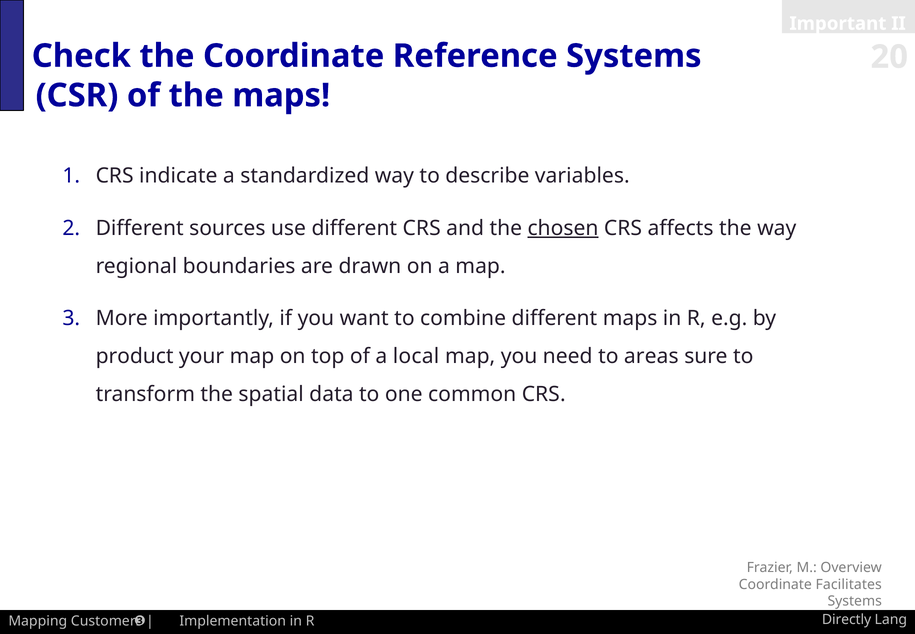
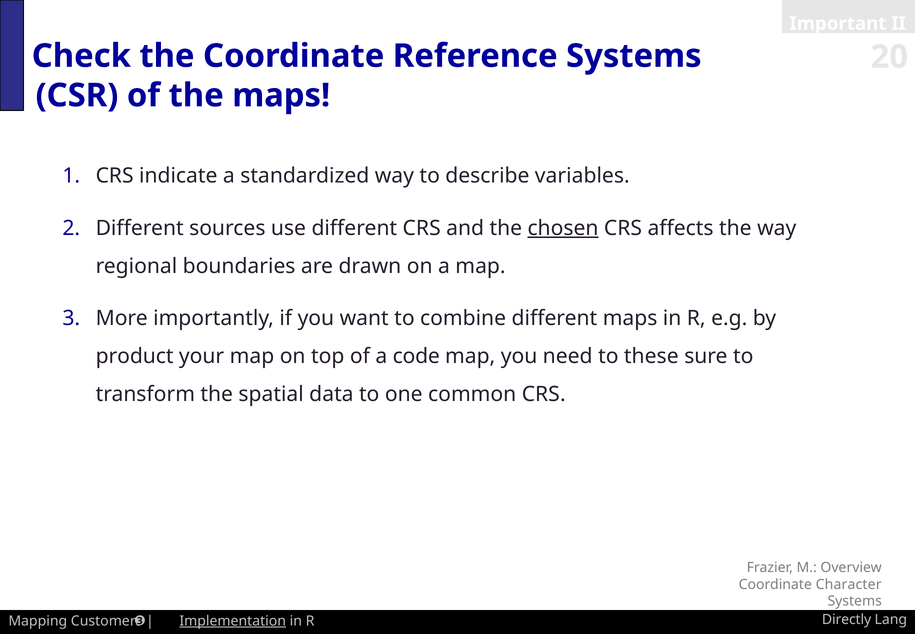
local: local -> code (416, 356)
areas: areas -> these (651, 356)
Facilitates: Facilitates -> Character (849, 584)
Implementation underline: none -> present (233, 620)
